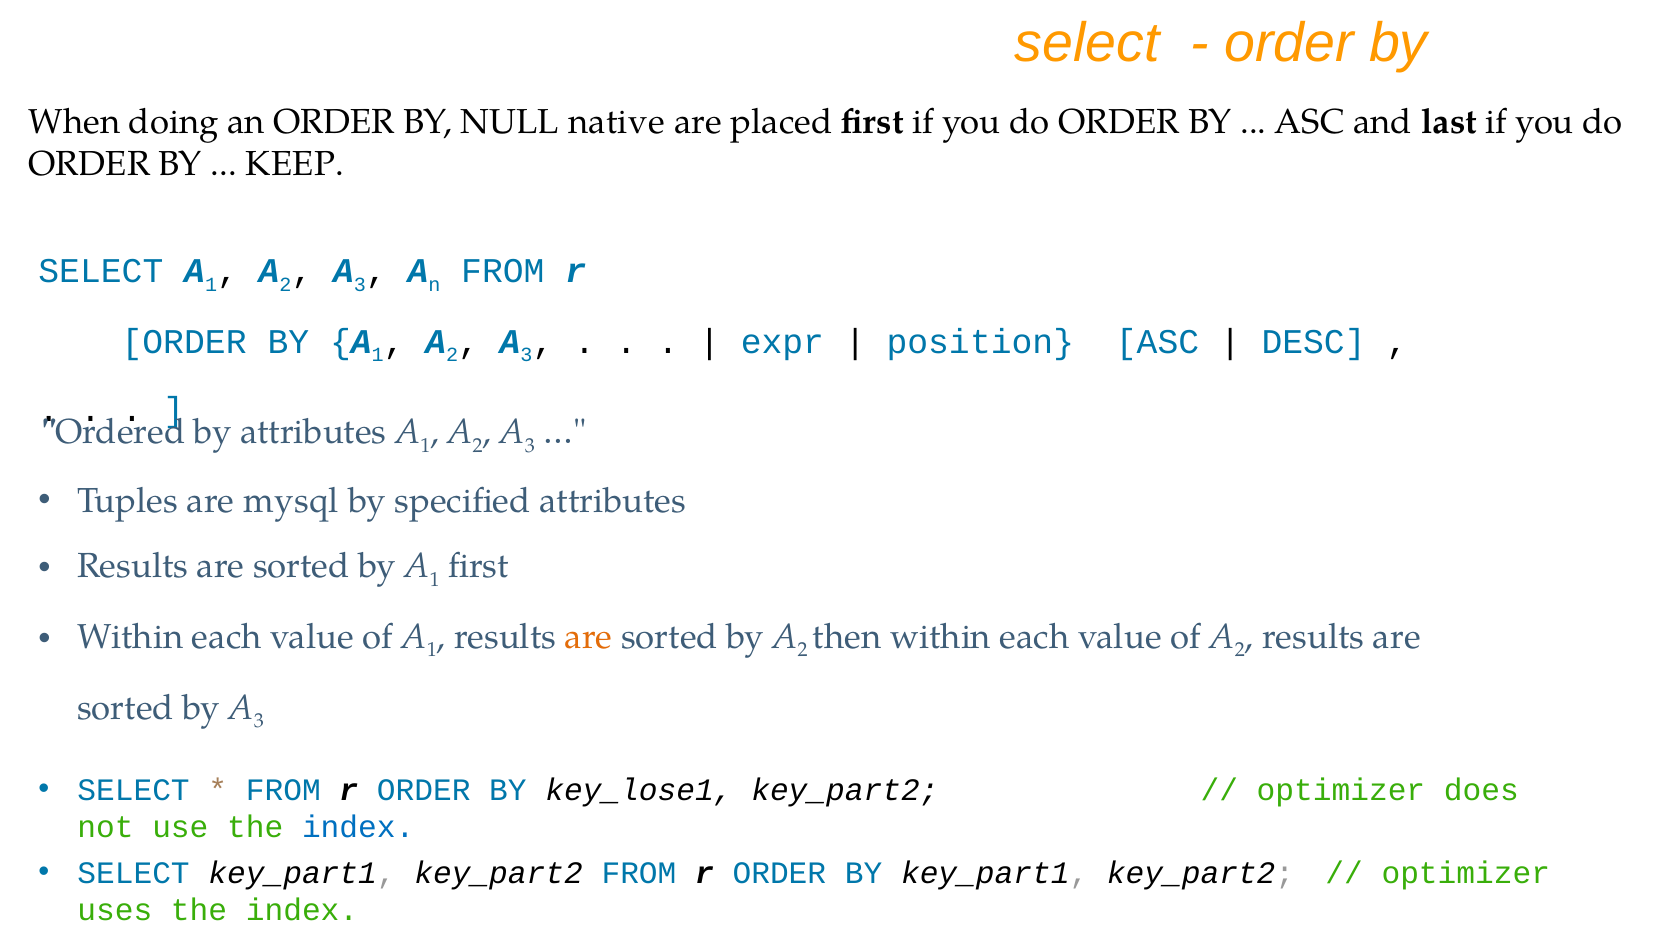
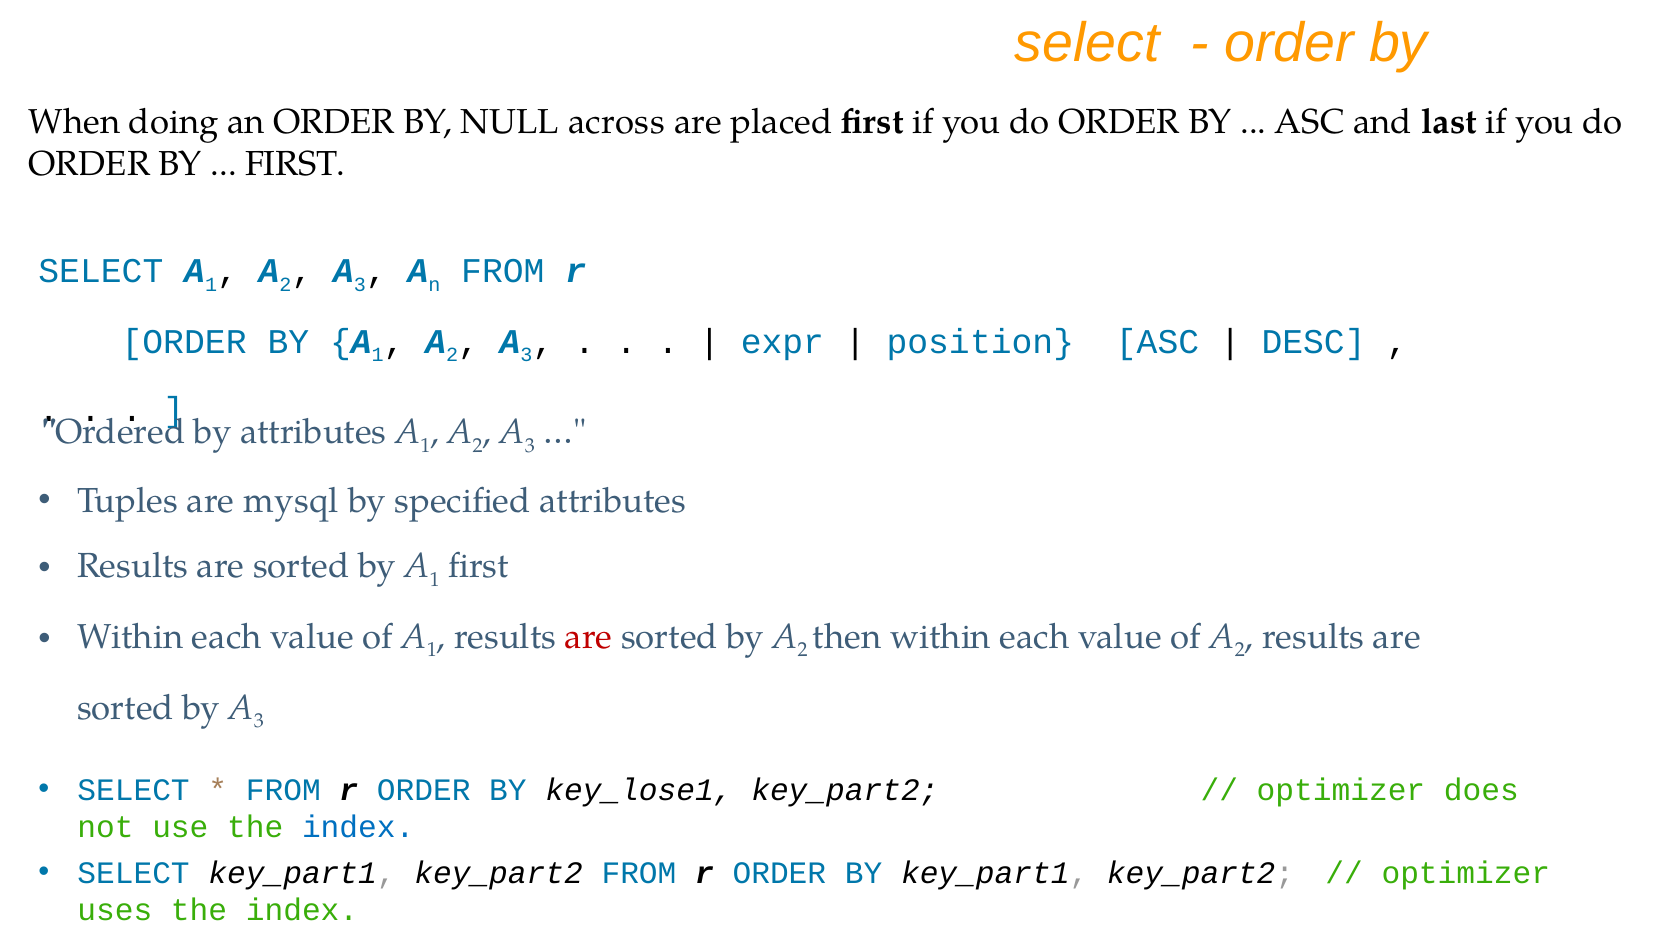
native: native -> across (616, 122)
KEEP: KEEP -> FIRST (295, 164)
are colour: orange -> red (589, 637)
